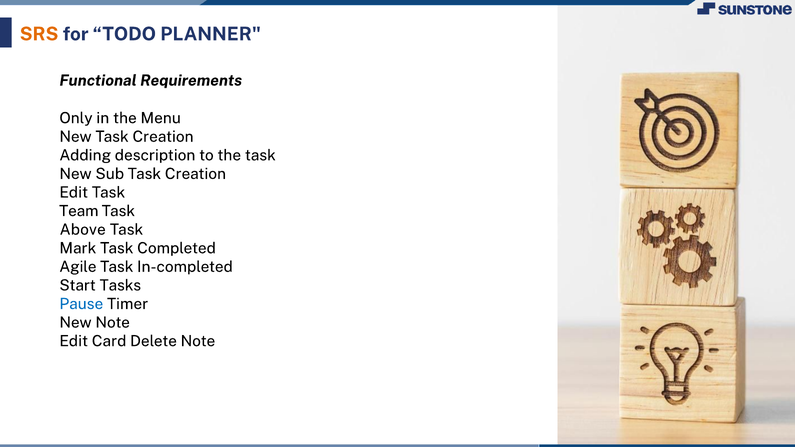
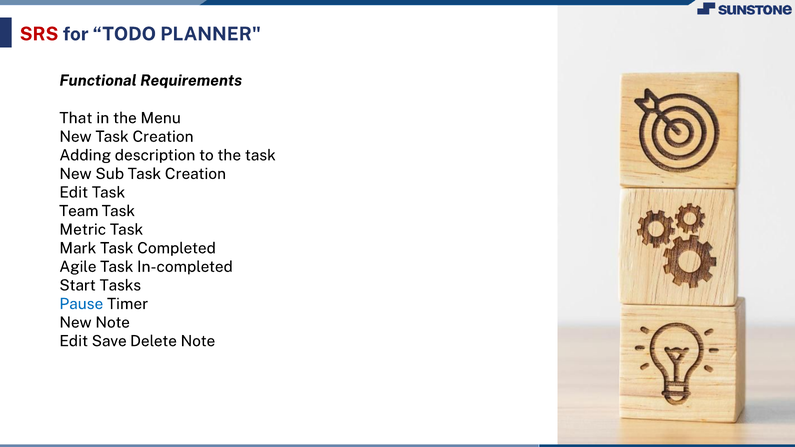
SRS colour: orange -> red (39, 34)
Only: Only -> That (76, 118)
Above: Above -> Metric (83, 230)
Card: Card -> Save (109, 341)
